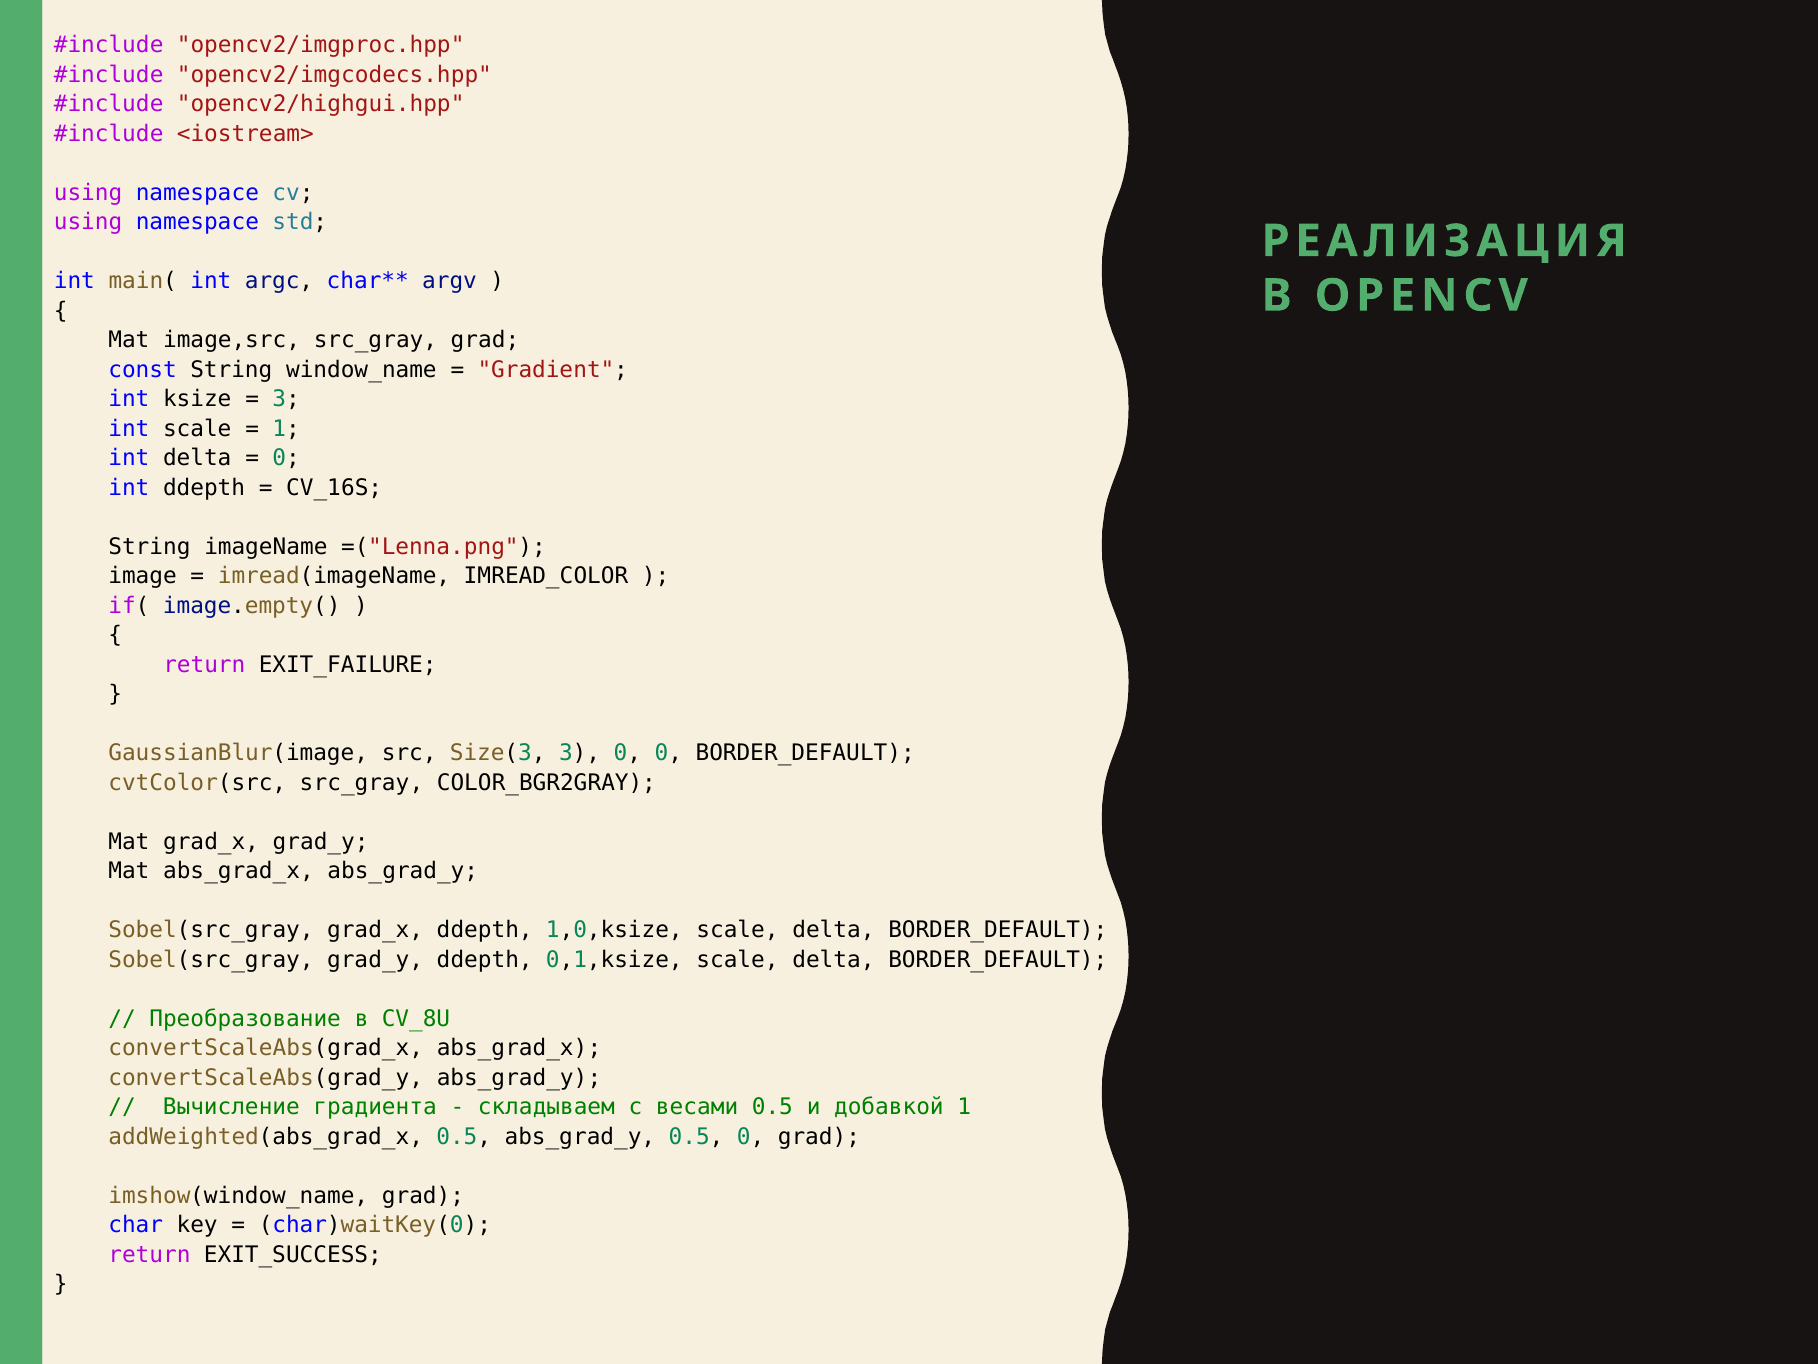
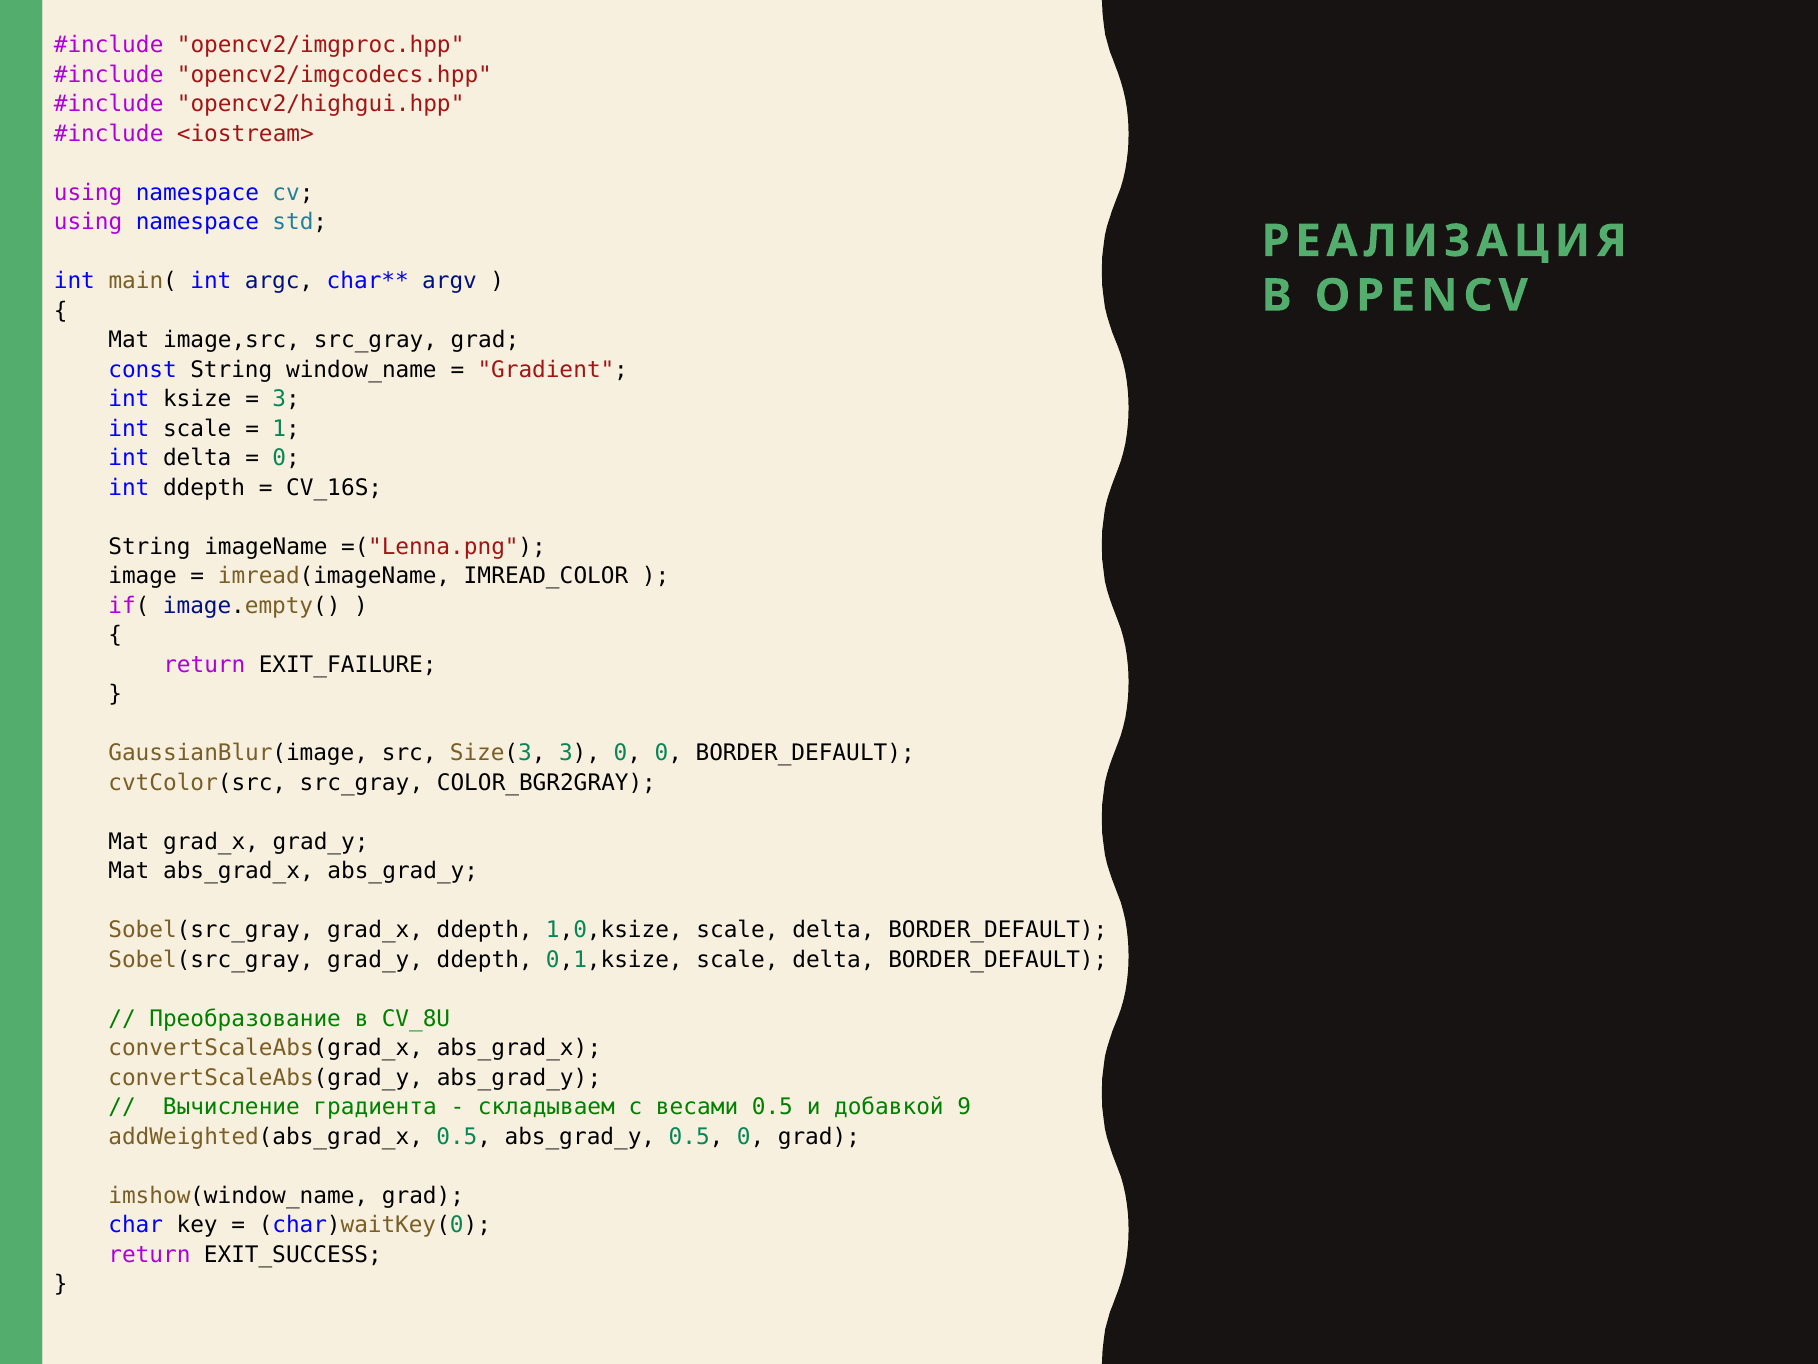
добавкой 1: 1 -> 9 (964, 1107)
